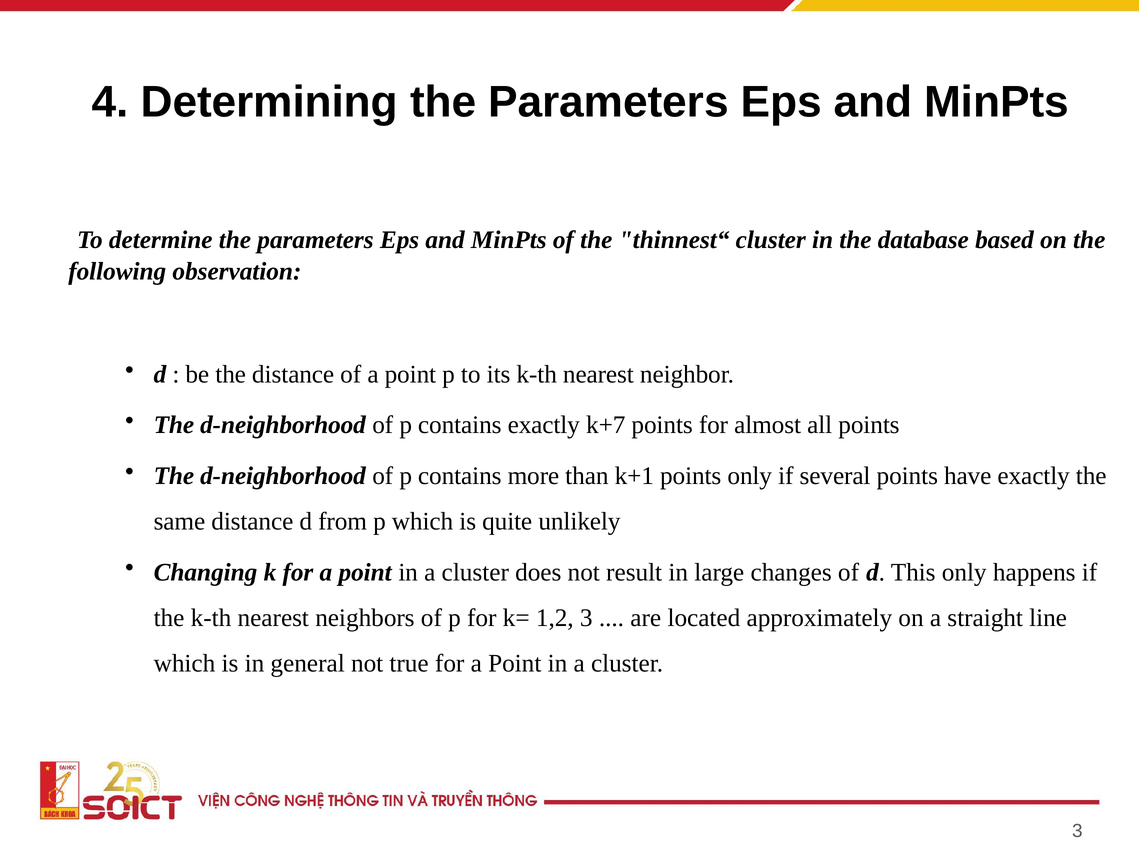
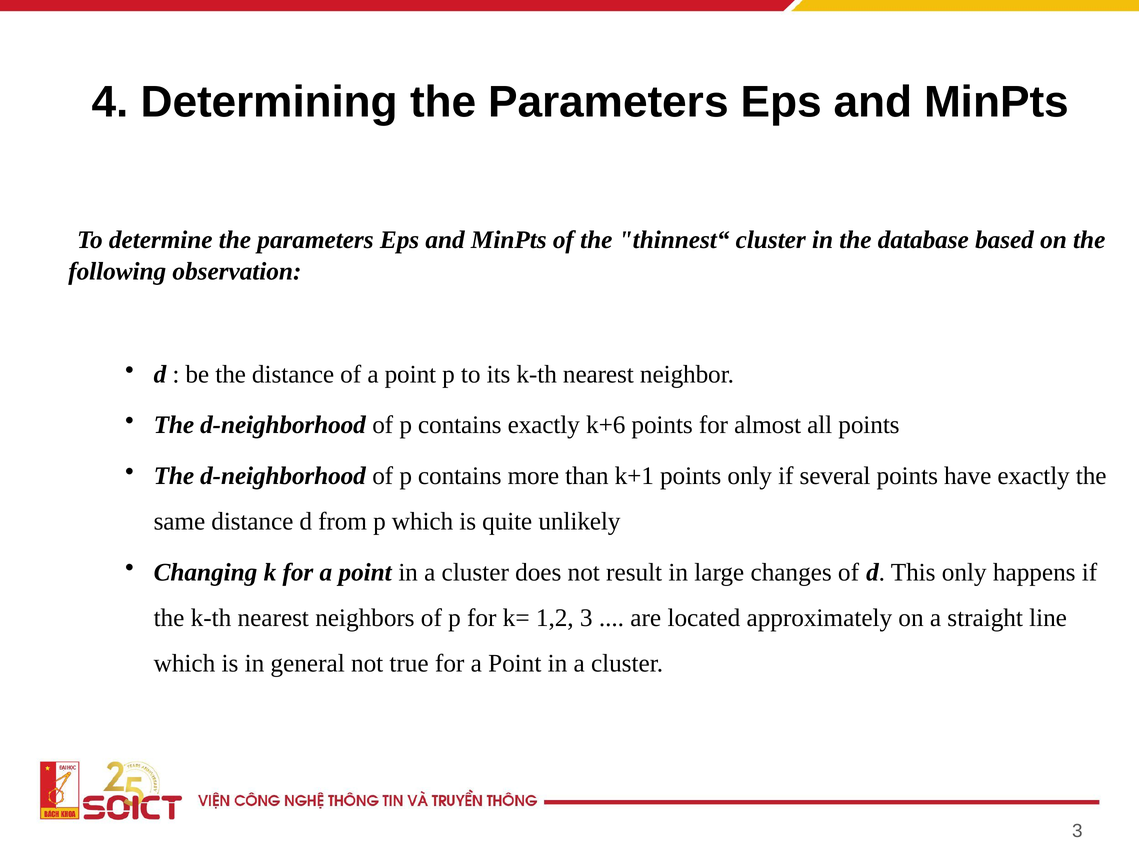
k+7: k+7 -> k+6 (606, 425)
